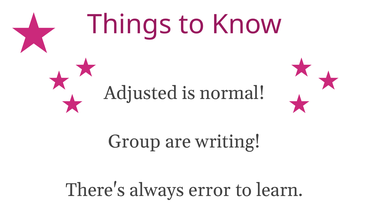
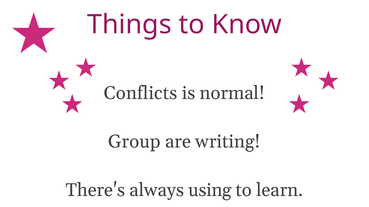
Adjusted: Adjusted -> Conflicts (141, 93)
error: error -> using (210, 191)
